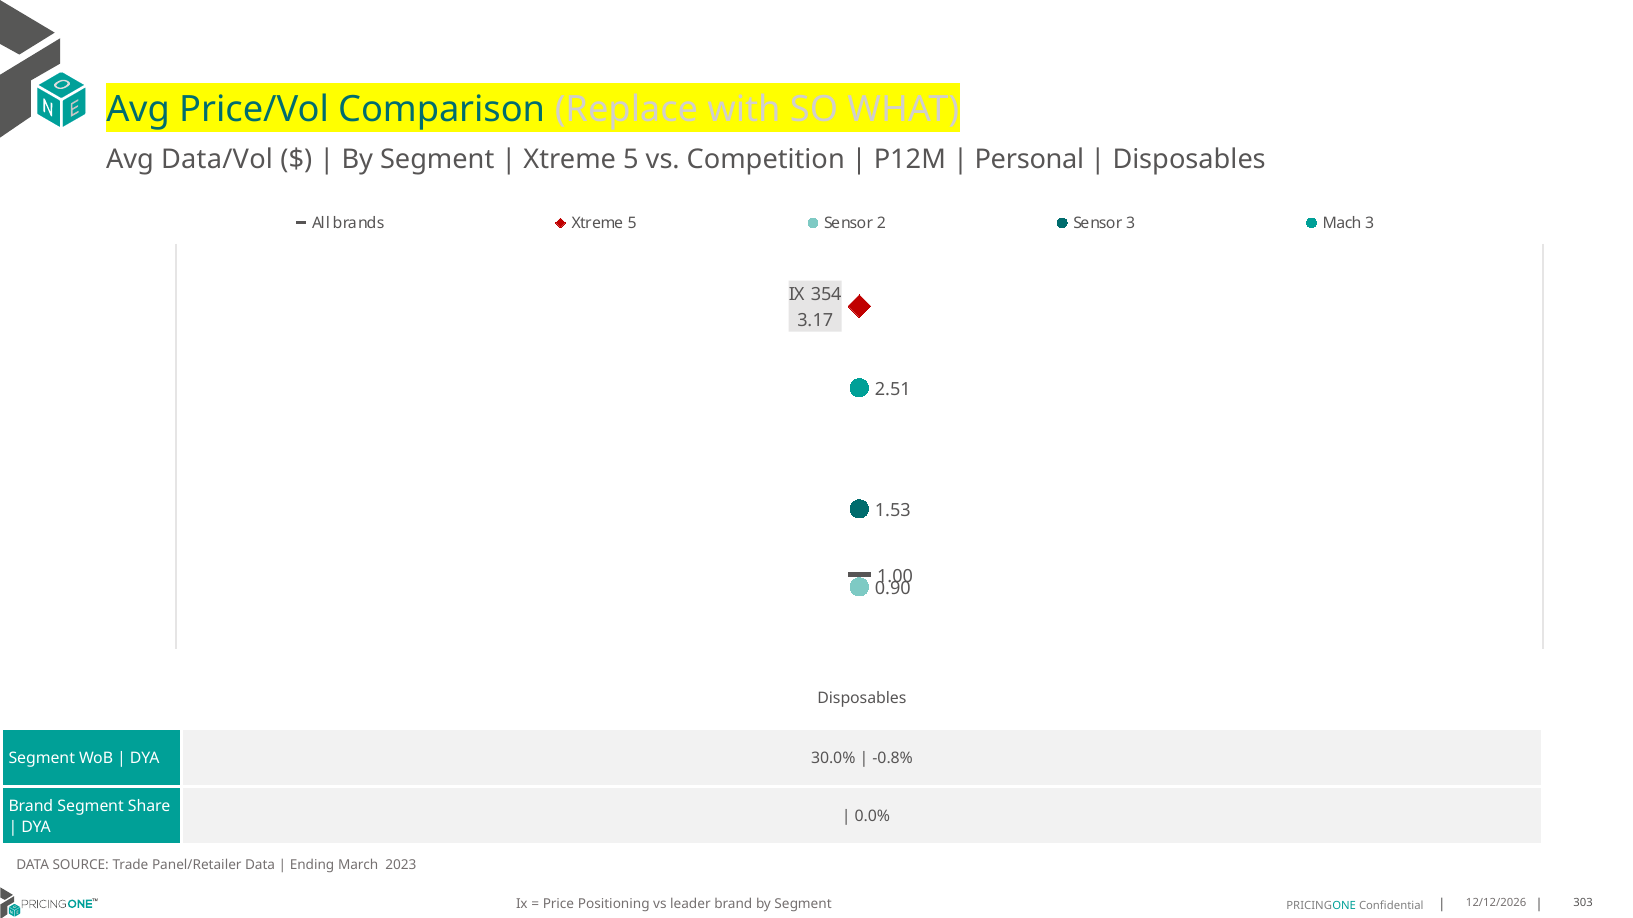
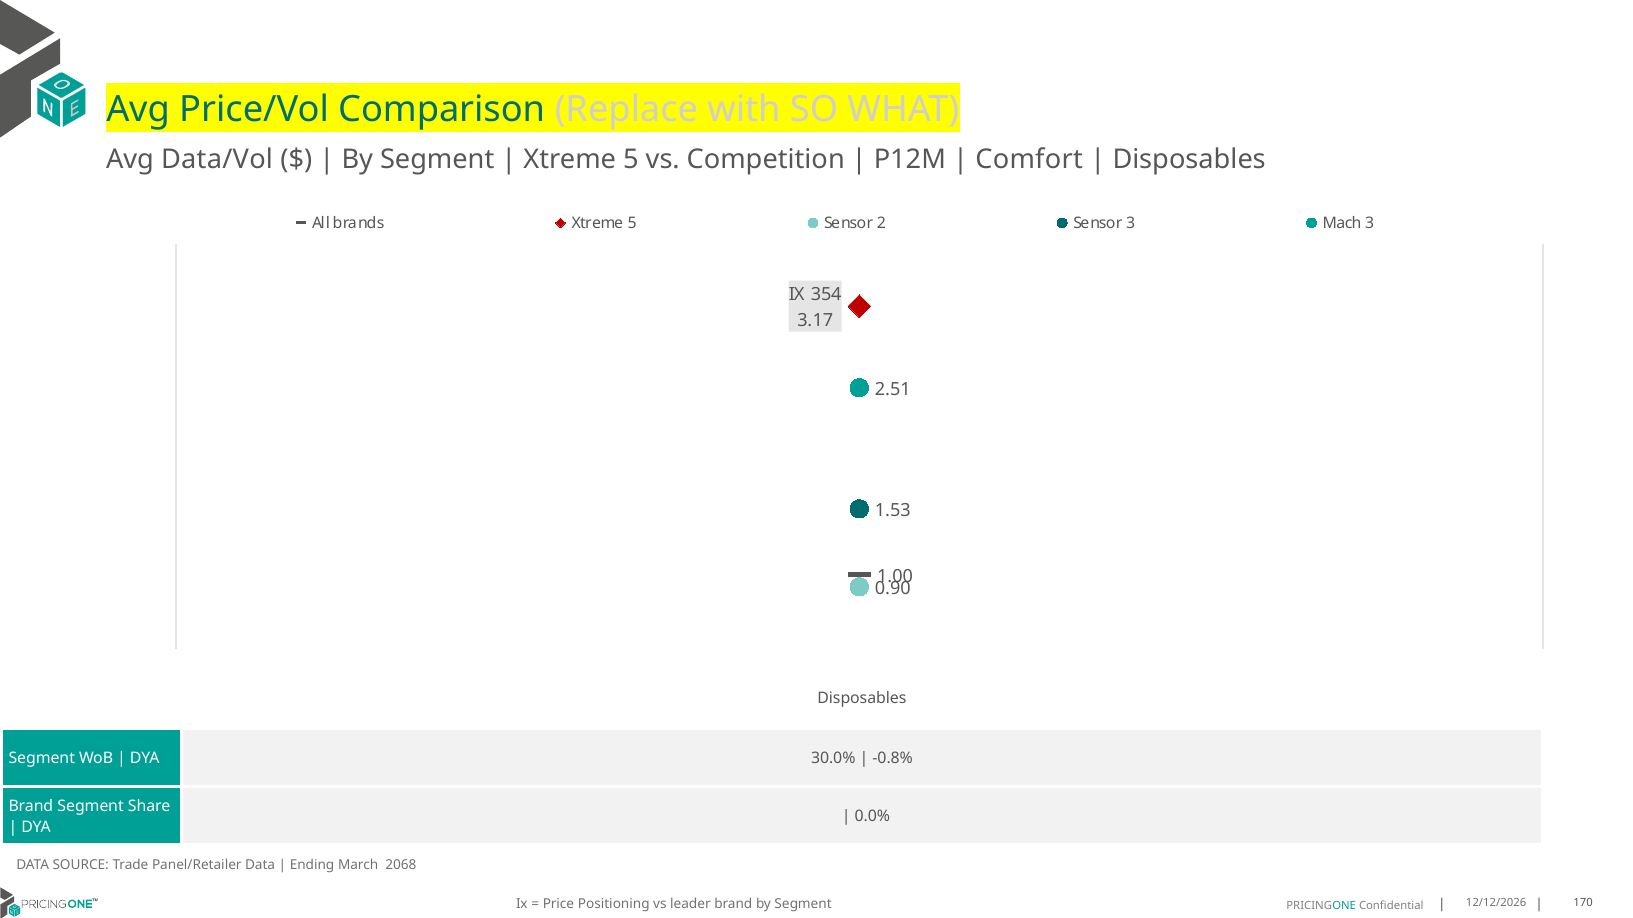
Personal: Personal -> Comfort (1029, 159)
2023: 2023 -> 2068 (401, 865)
303: 303 -> 170 (1583, 903)
